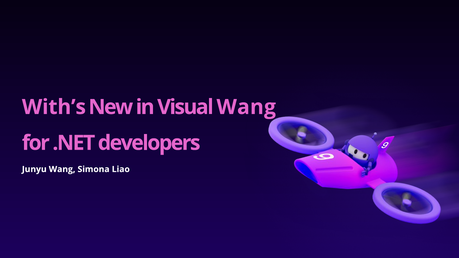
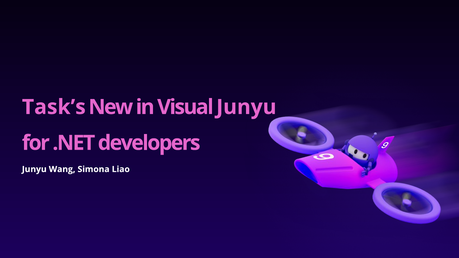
With’s: With’s -> Task’s (54, 107)
Visual Wang: Wang -> Junyu (246, 107)
